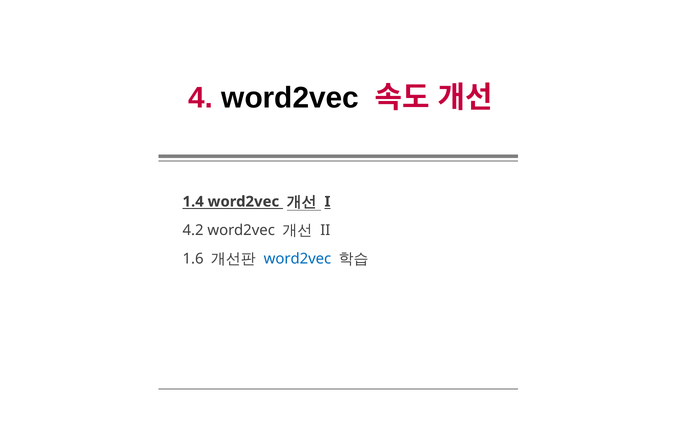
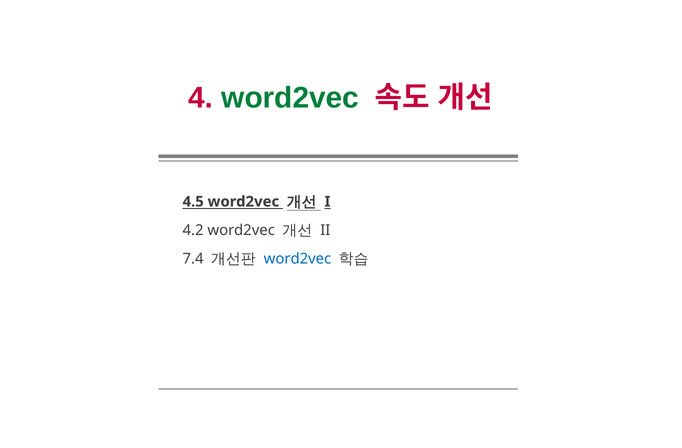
word2vec colour: black -> green (290, 98)
1.4: 1.4 -> 4.5 (193, 202)
1.6: 1.6 -> 7.4 (193, 259)
